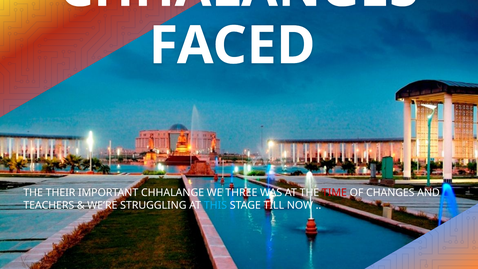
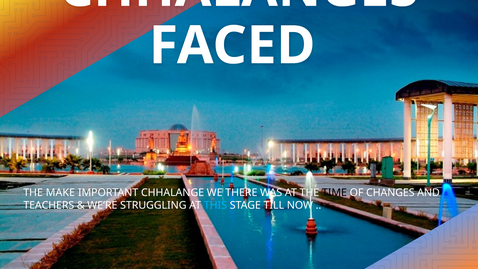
THEIR: THEIR -> MAKE (60, 192)
THREE: THREE -> THERE (241, 192)
TIME colour: red -> black (334, 192)
